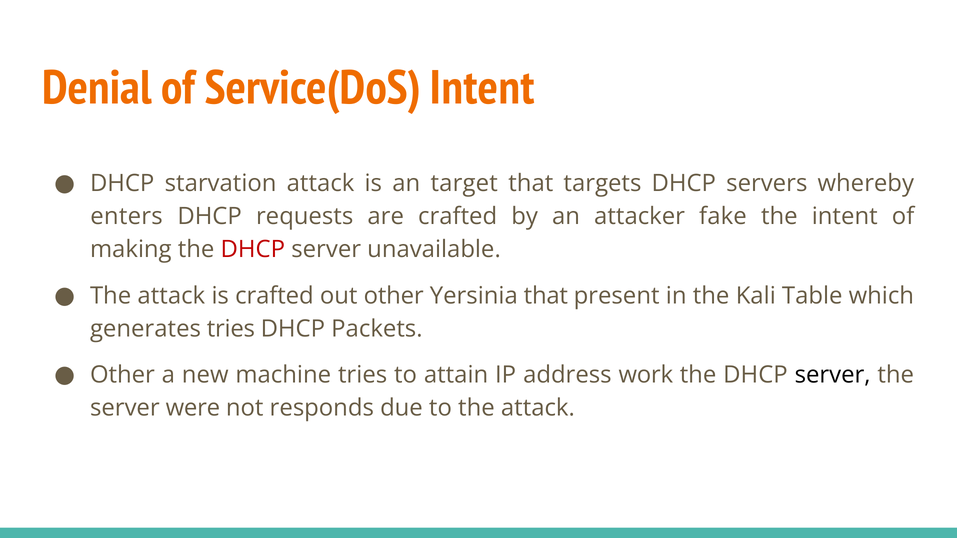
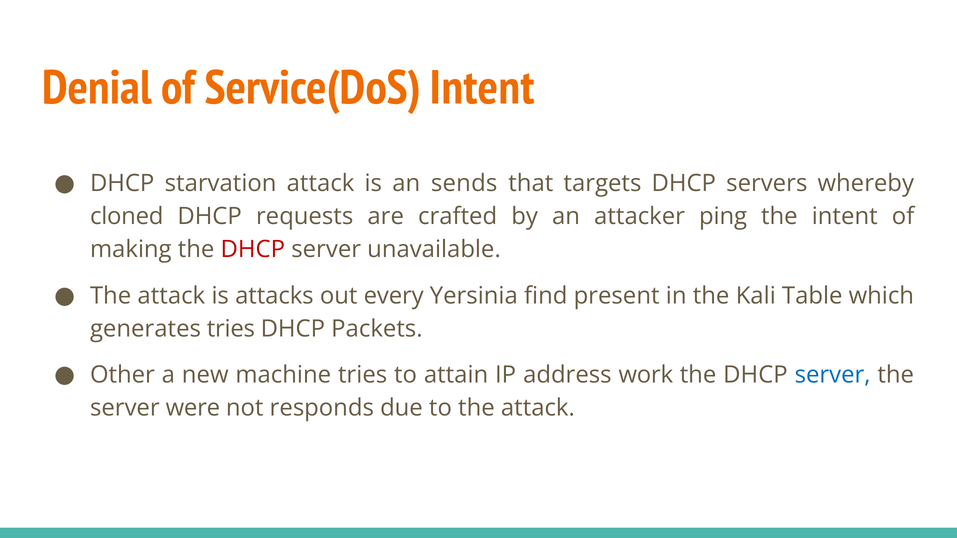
target: target -> sends (464, 184)
enters: enters -> cloned (127, 217)
fake: fake -> ping (723, 217)
is crafted: crafted -> attacks (274, 296)
out other: other -> every (394, 296)
Yersinia that: that -> find (546, 296)
server colour: black -> blue (833, 375)
